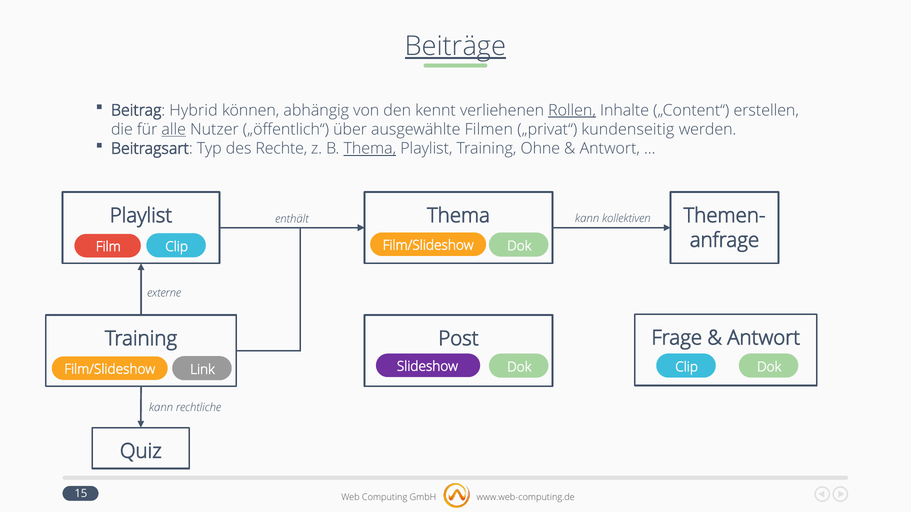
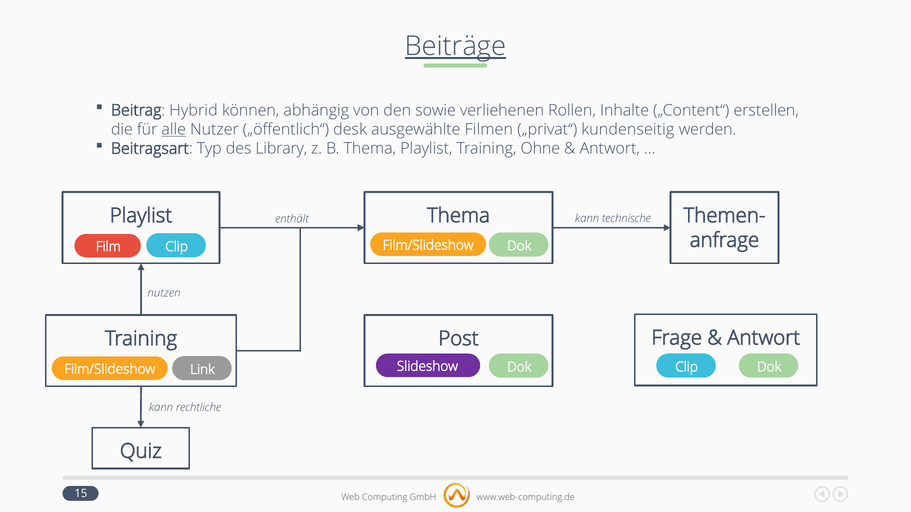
kennt: kennt -> sowie (436, 110)
Rollen underline: present -> none (572, 110)
über: über -> desk (350, 130)
Rechte: Rechte -> Library (281, 149)
Thema underline: present -> none (370, 149)
kollektiven: kollektiven -> technische (626, 219)
externe: externe -> nutzen (164, 293)
